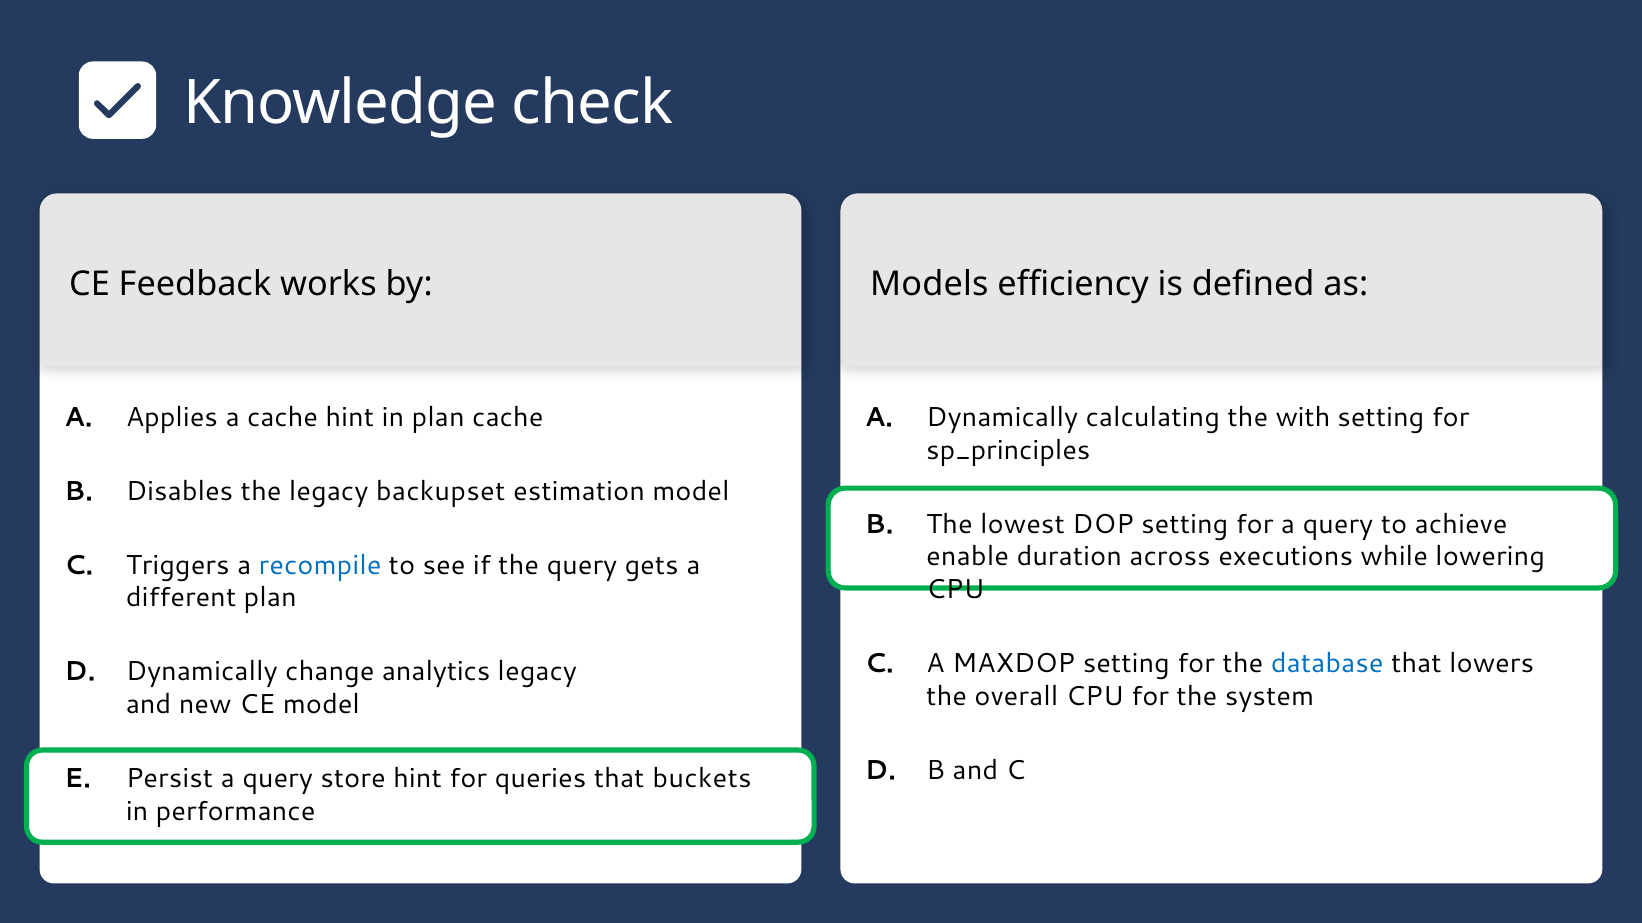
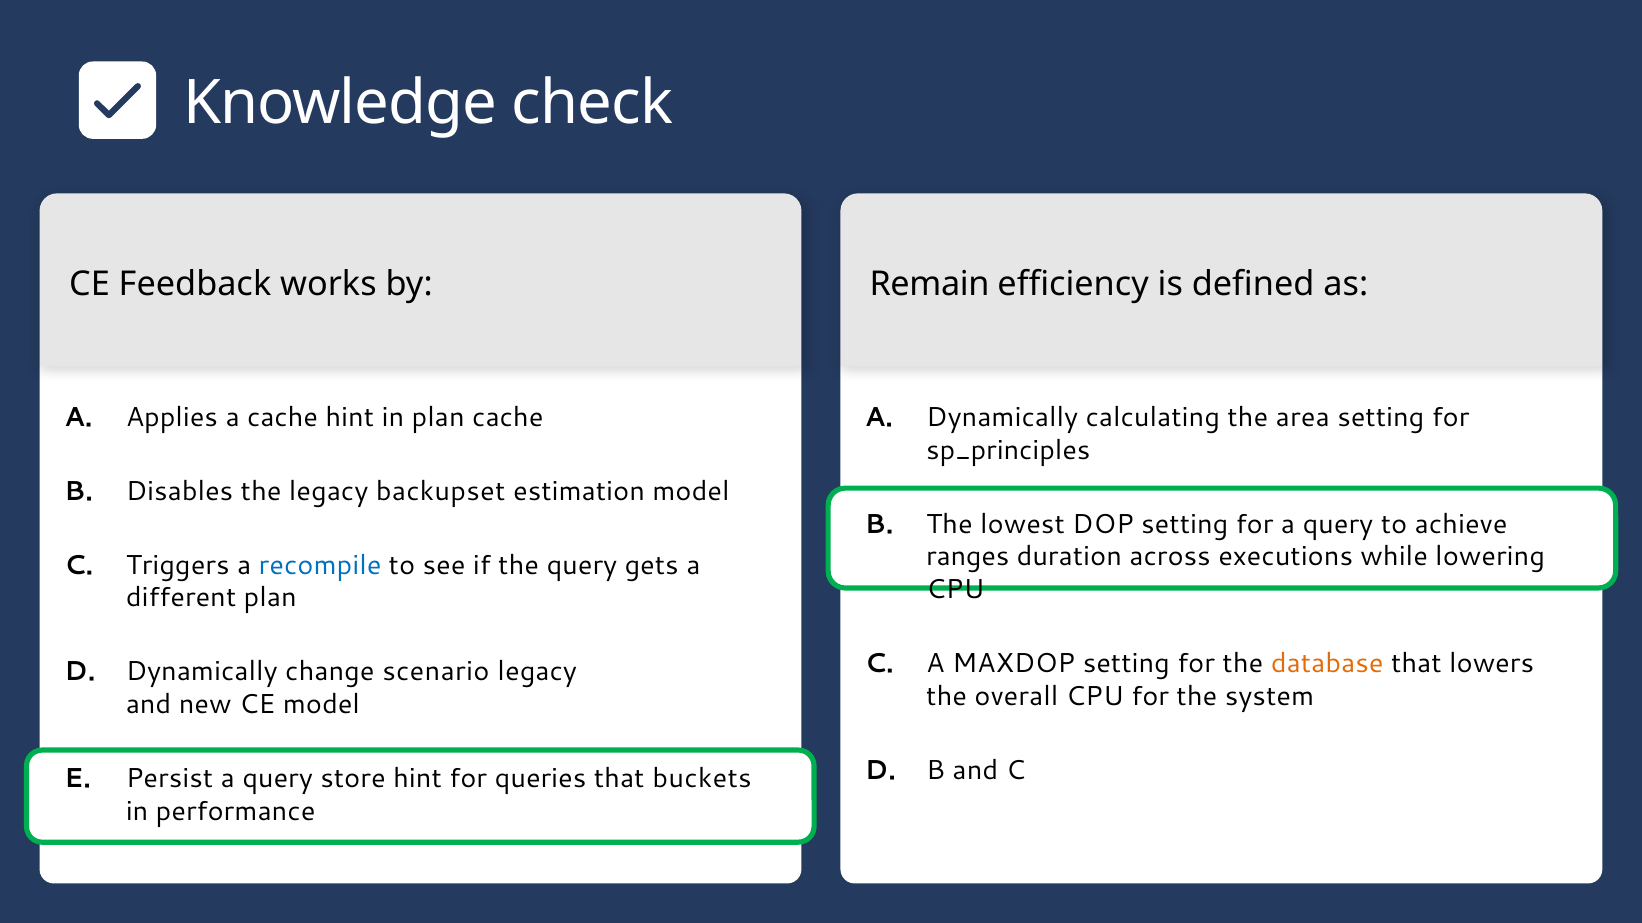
Models: Models -> Remain (930, 285)
with: with -> area (1303, 418)
enable: enable -> ranges (968, 557)
database colour: blue -> orange (1327, 664)
analytics: analytics -> scenario (436, 672)
